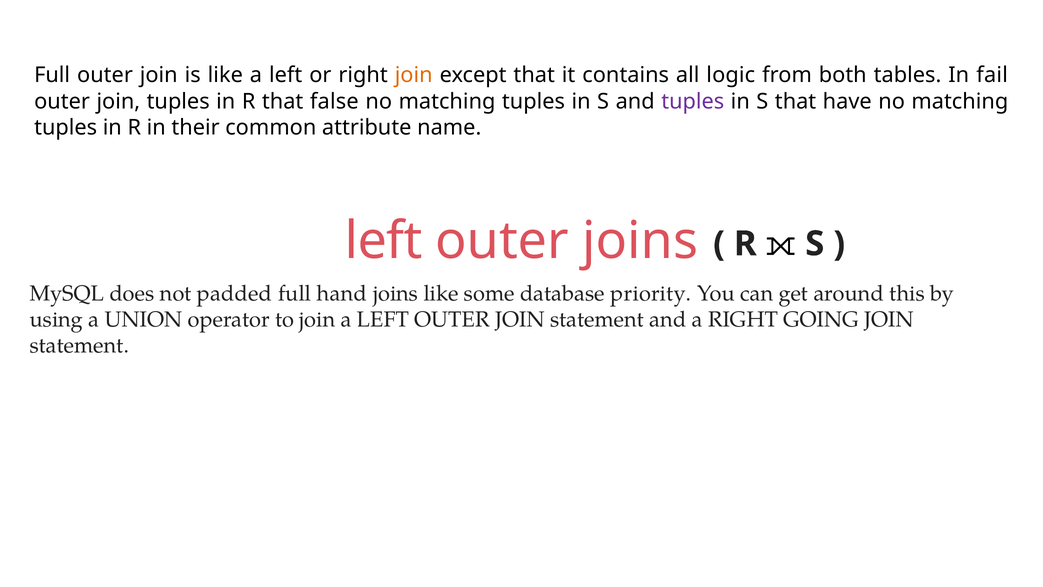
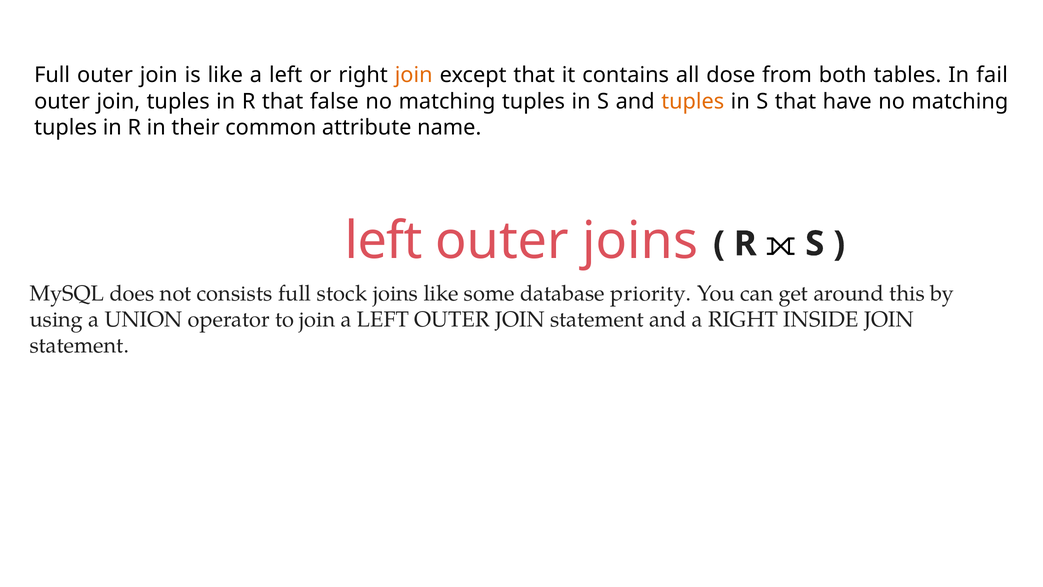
logic: logic -> dose (731, 75)
tuples colour: purple -> orange (693, 101)
padded: padded -> consists (235, 293)
hand: hand -> stock (342, 293)
GOING: GOING -> INSIDE (821, 319)
